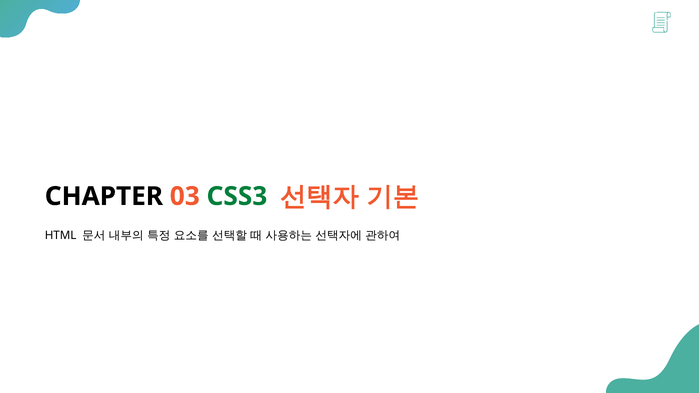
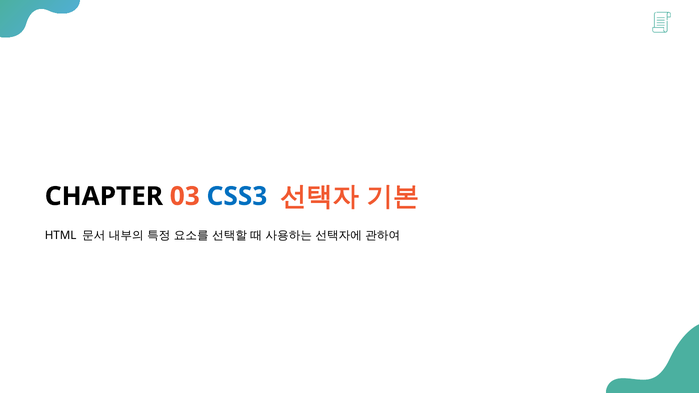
CSS3 colour: green -> blue (237, 196)
